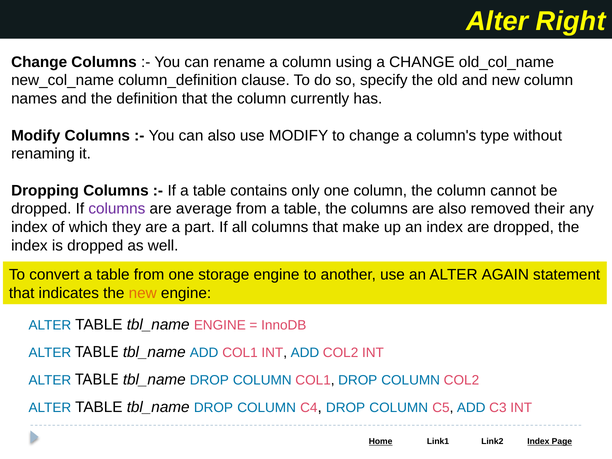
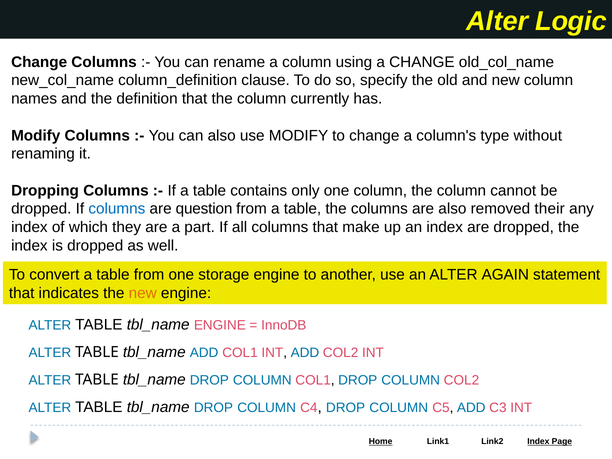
Right: Right -> Logic (571, 21)
columns colour: purple -> blue (117, 209)
average: average -> question (204, 209)
